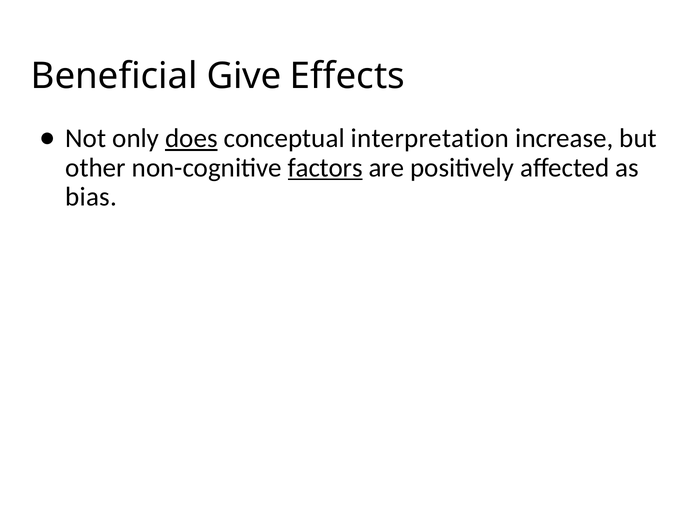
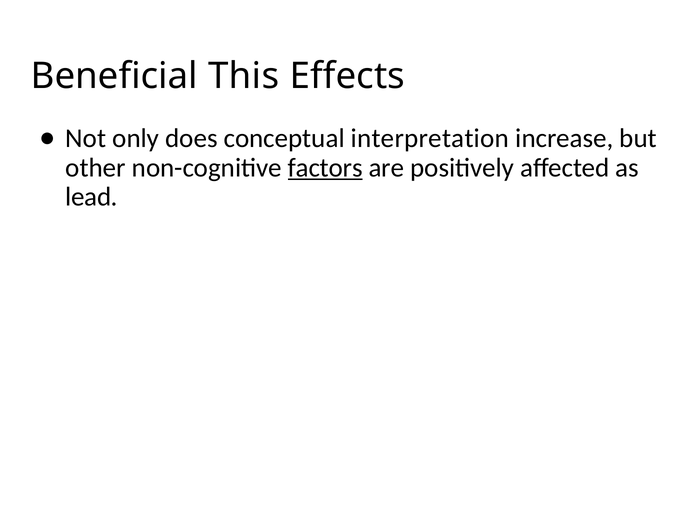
Give: Give -> This (244, 76)
does underline: present -> none (191, 138)
bias: bias -> lead (91, 197)
